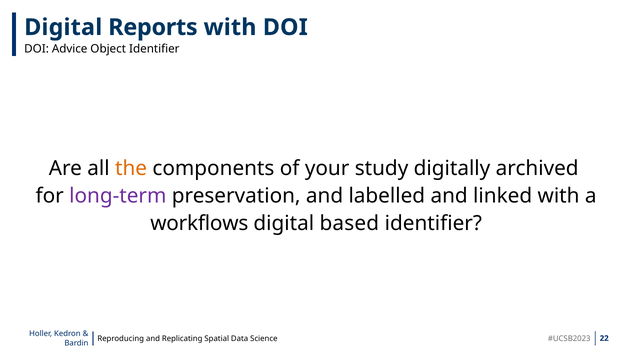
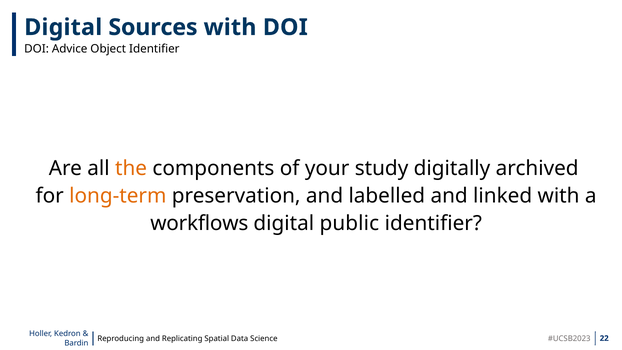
Reports: Reports -> Sources (153, 27)
long-term colour: purple -> orange (118, 196)
based: based -> public (349, 223)
